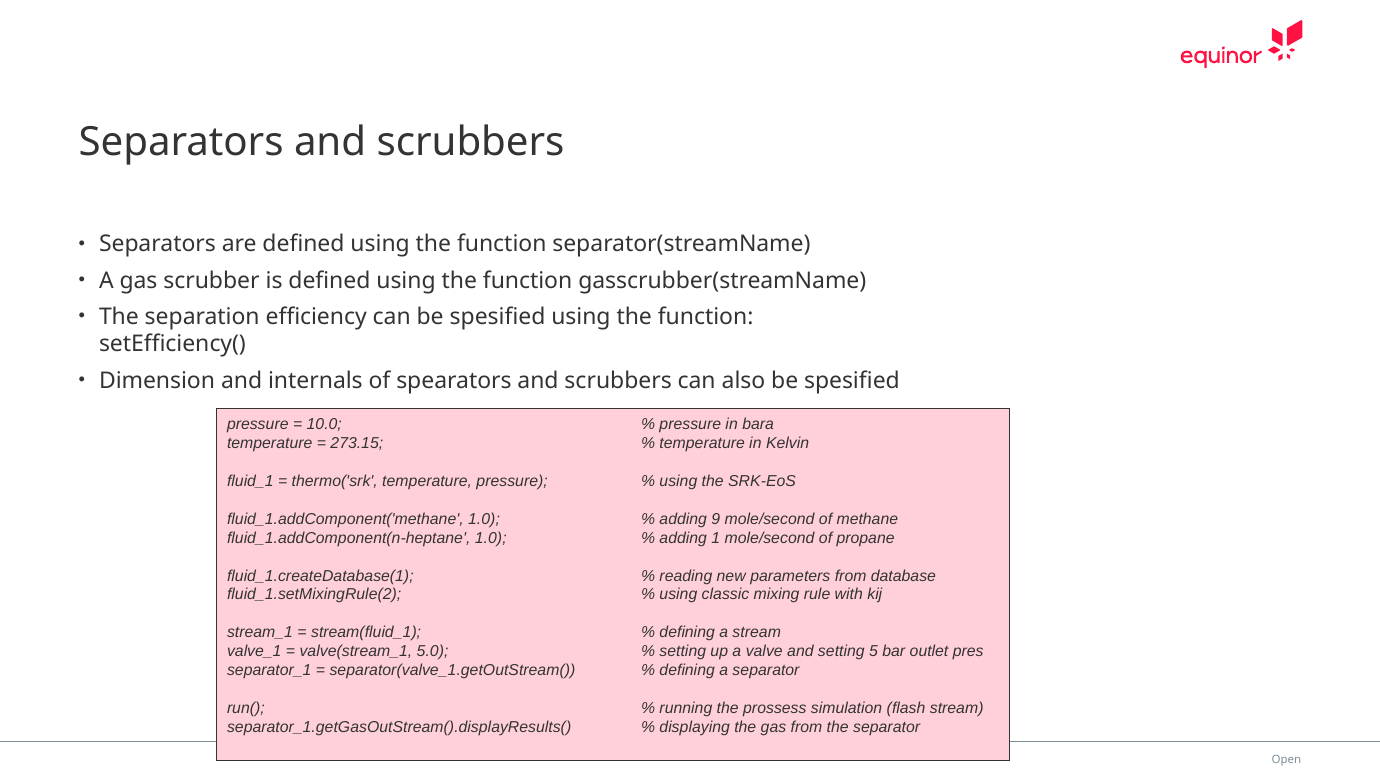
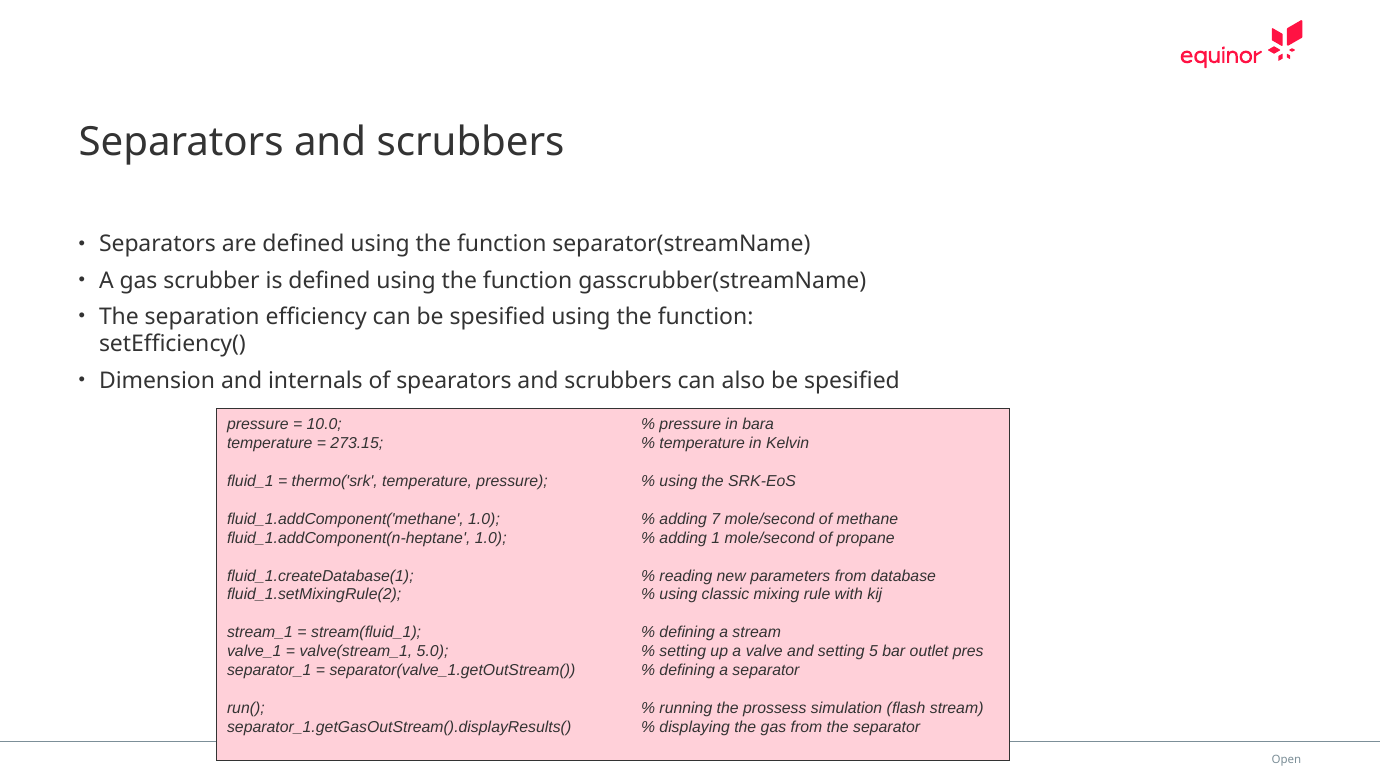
9: 9 -> 7 (716, 519)
